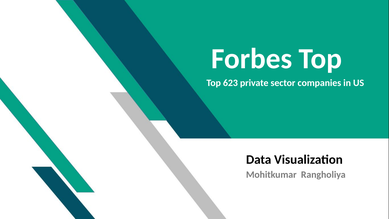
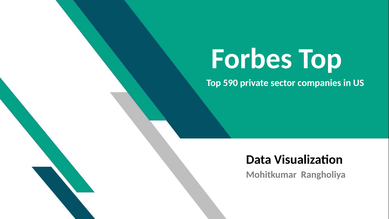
623: 623 -> 590 (230, 83)
